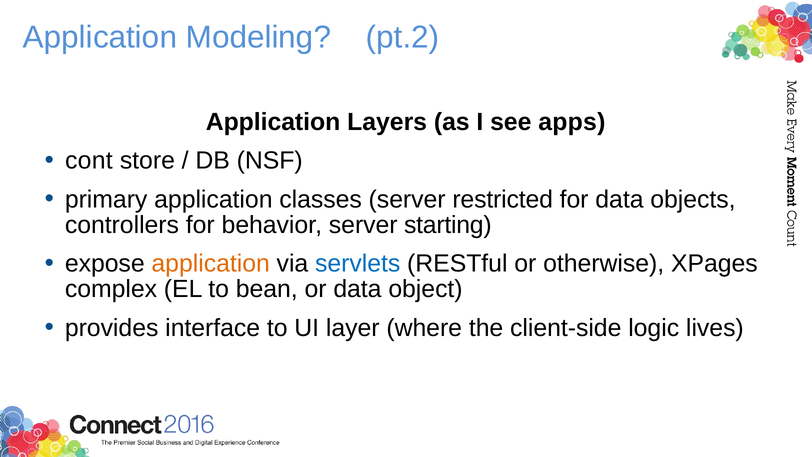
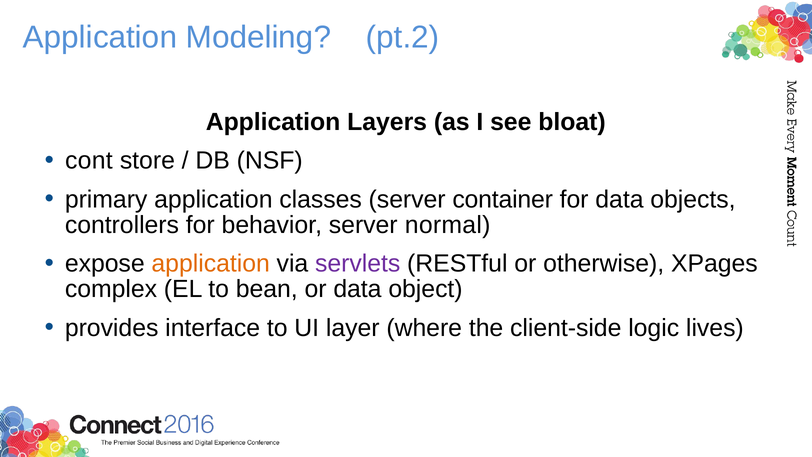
apps: apps -> bloat (572, 122)
restricted: restricted -> container (503, 199)
starting: starting -> normal (448, 225)
servlets colour: blue -> purple (358, 264)
